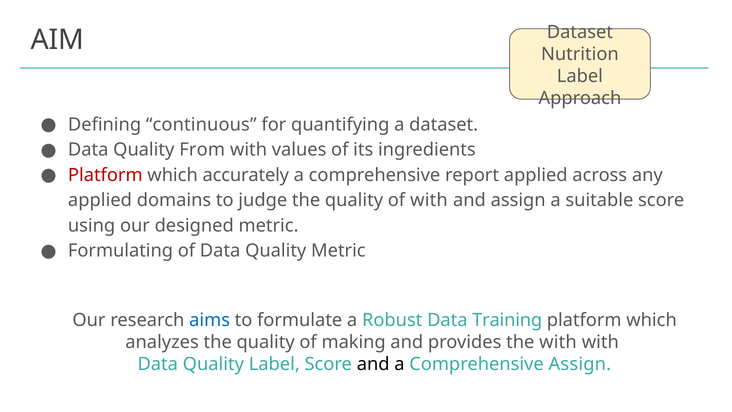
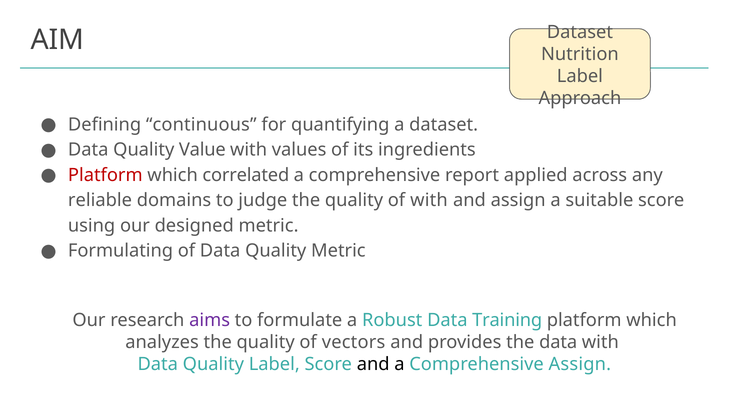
From: From -> Value (202, 150)
accurately: accurately -> correlated (246, 175)
applied: applied -> reliable (100, 200)
aims colour: blue -> purple (210, 320)
making: making -> vectors (354, 342)
the with: with -> data (558, 342)
